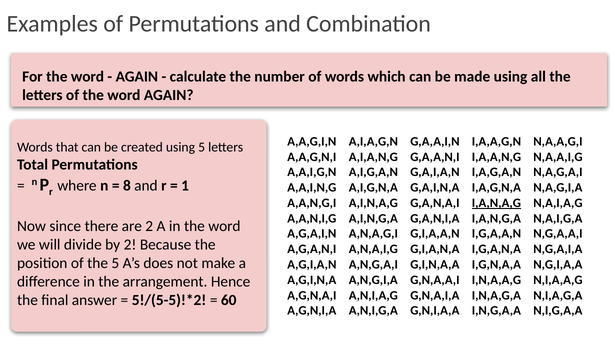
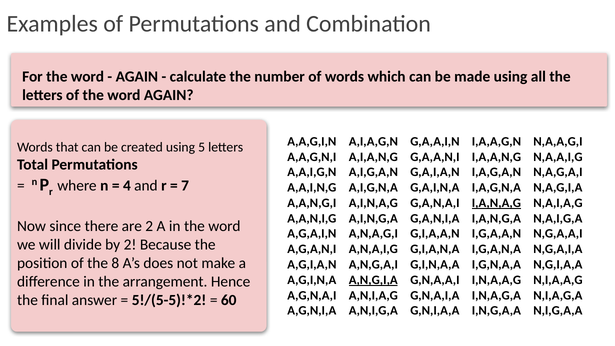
8: 8 -> 4 (127, 186)
1: 1 -> 7 (185, 186)
the 5: 5 -> 8 (115, 263)
A,N,G,I,A underline: none -> present (373, 280)
